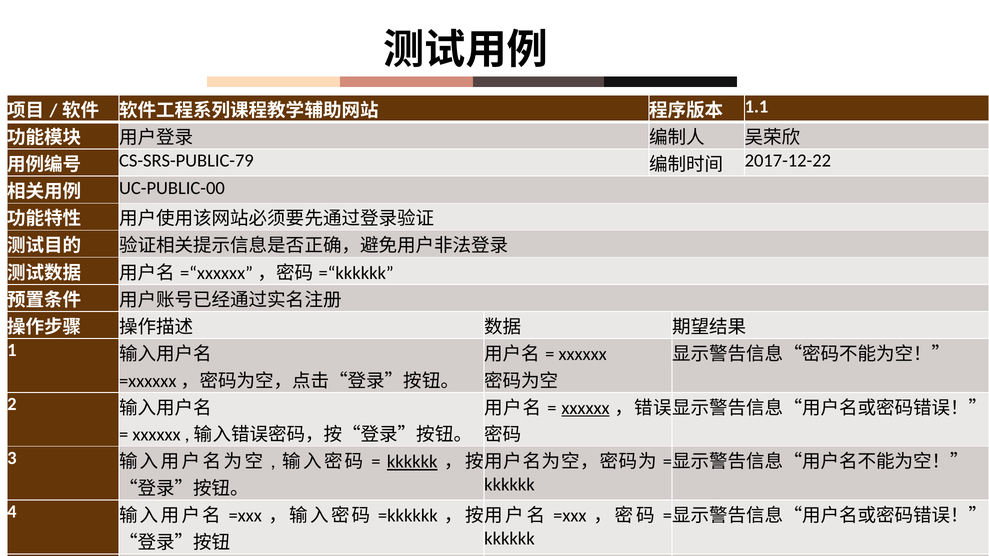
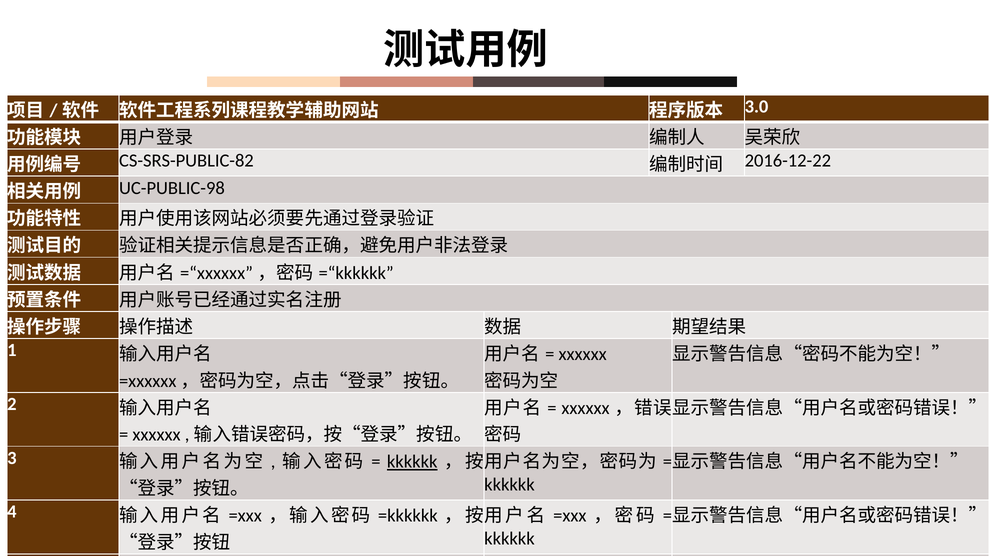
1.1: 1.1 -> 3.0 (756, 107)
CS-SRS-PUBLIC-79: CS-SRS-PUBLIC-79 -> CS-SRS-PUBLIC-82 (186, 161)
2017-12-22: 2017-12-22 -> 2016-12-22 (788, 161)
UC-PUBLIC-00: UC-PUBLIC-00 -> UC-PUBLIC-98 (172, 188)
xxxxxx underline: present -> none (586, 408)
